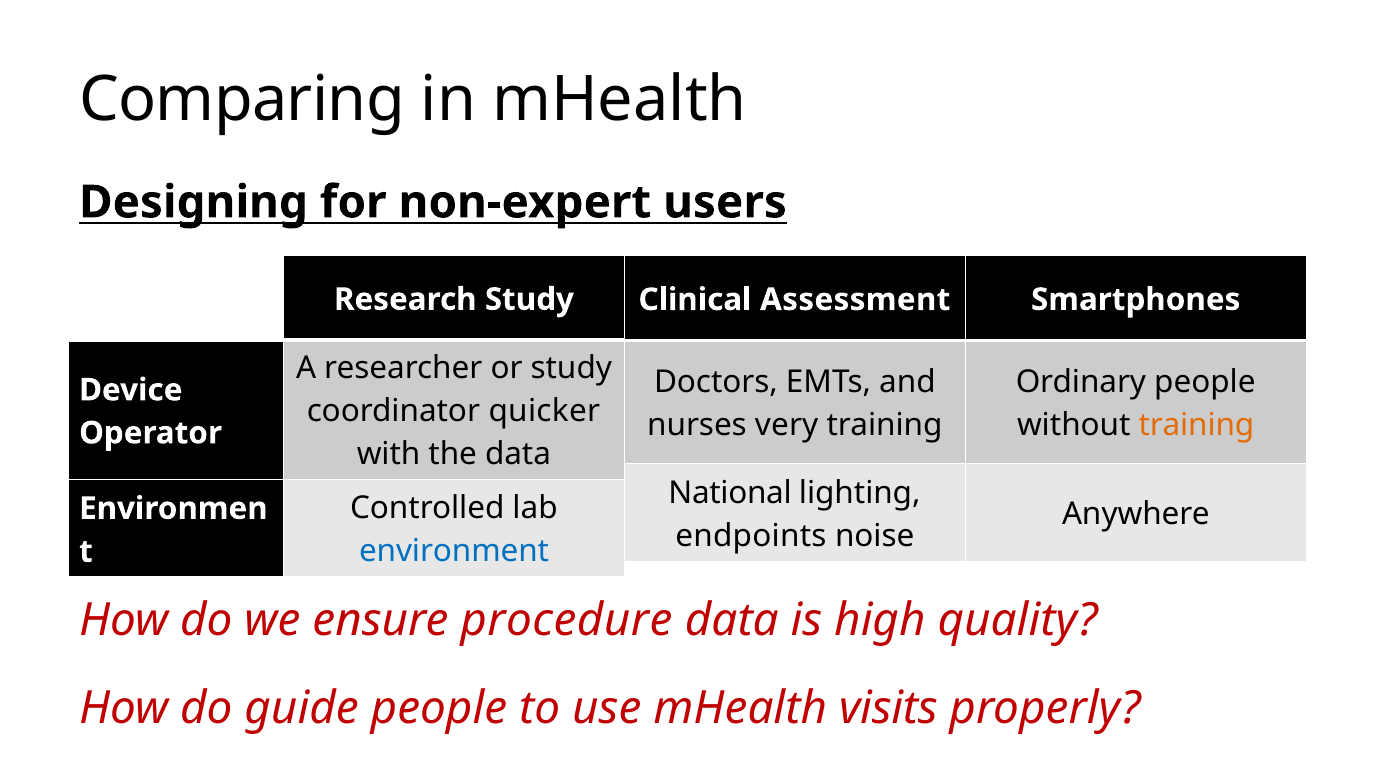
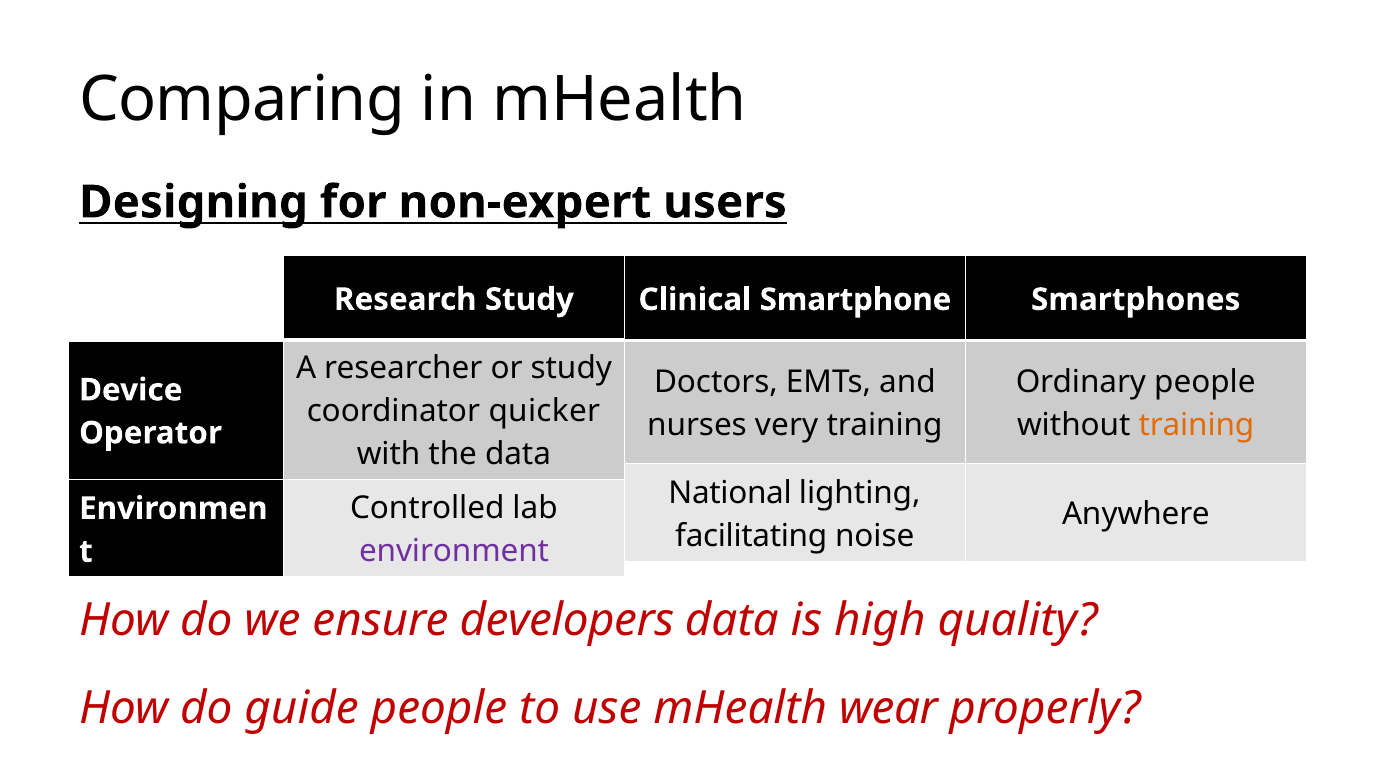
Assessment: Assessment -> Smartphone (856, 300)
endpoints: endpoints -> facilitating (751, 536)
environment colour: blue -> purple (454, 552)
procedure: procedure -> developers (567, 620)
visits: visits -> wear (888, 709)
